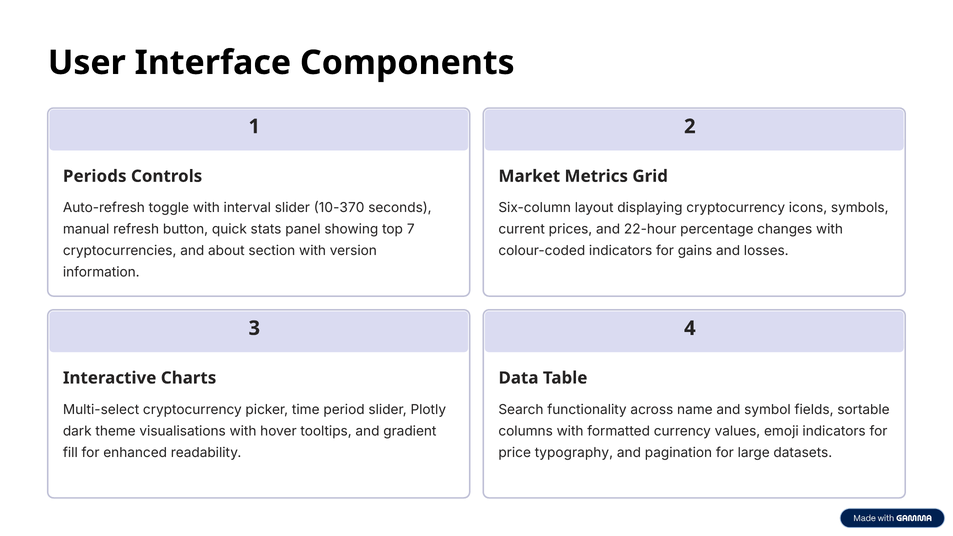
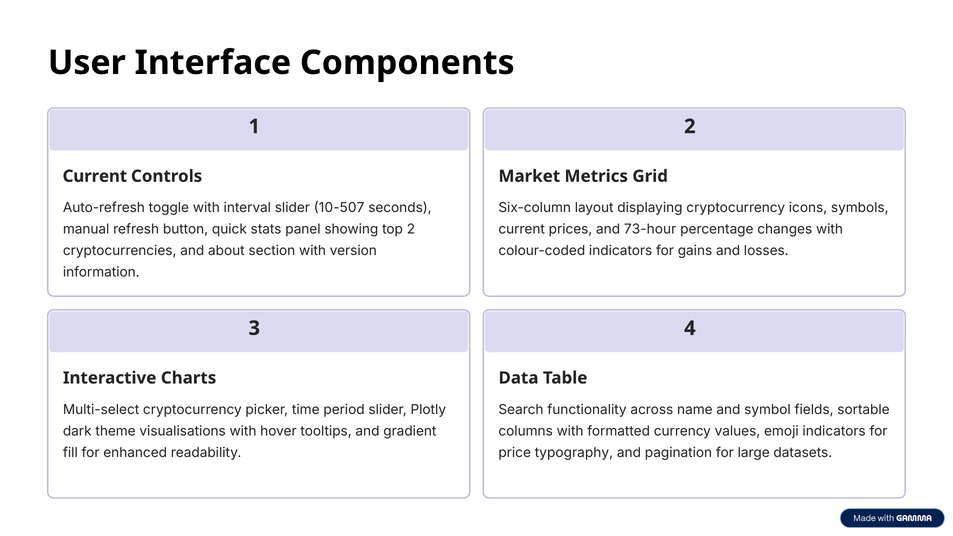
Periods: Periods -> Current (95, 176)
10-370: 10-370 -> 10-507 (339, 208)
22-hour: 22-hour -> 73-hour (650, 229)
top 7: 7 -> 2 (411, 229)
